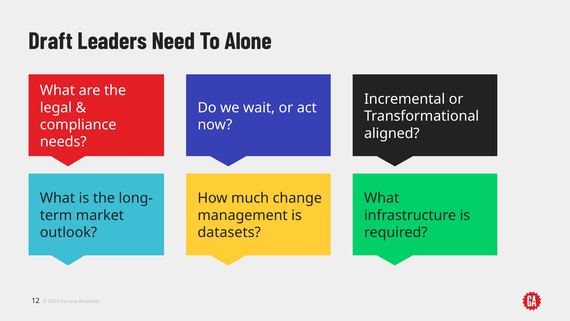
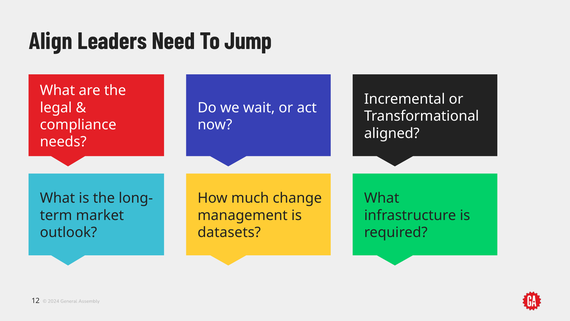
Draft: Draft -> Align (51, 41)
Alone: Alone -> Jump (248, 41)
